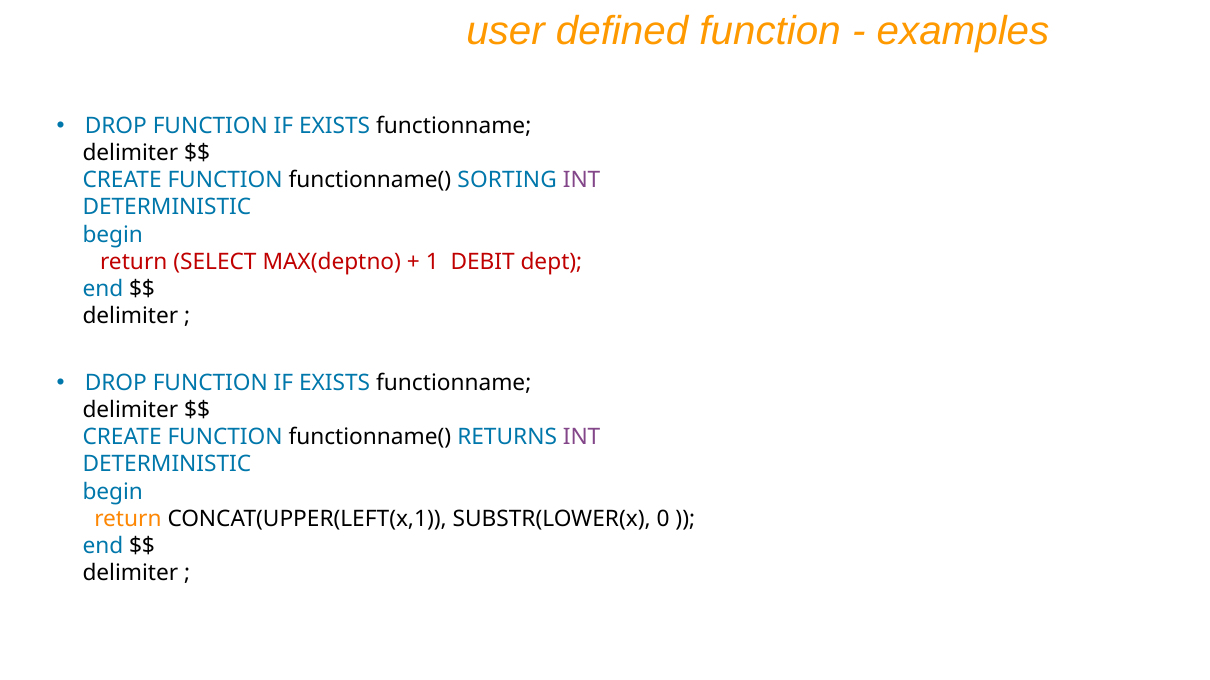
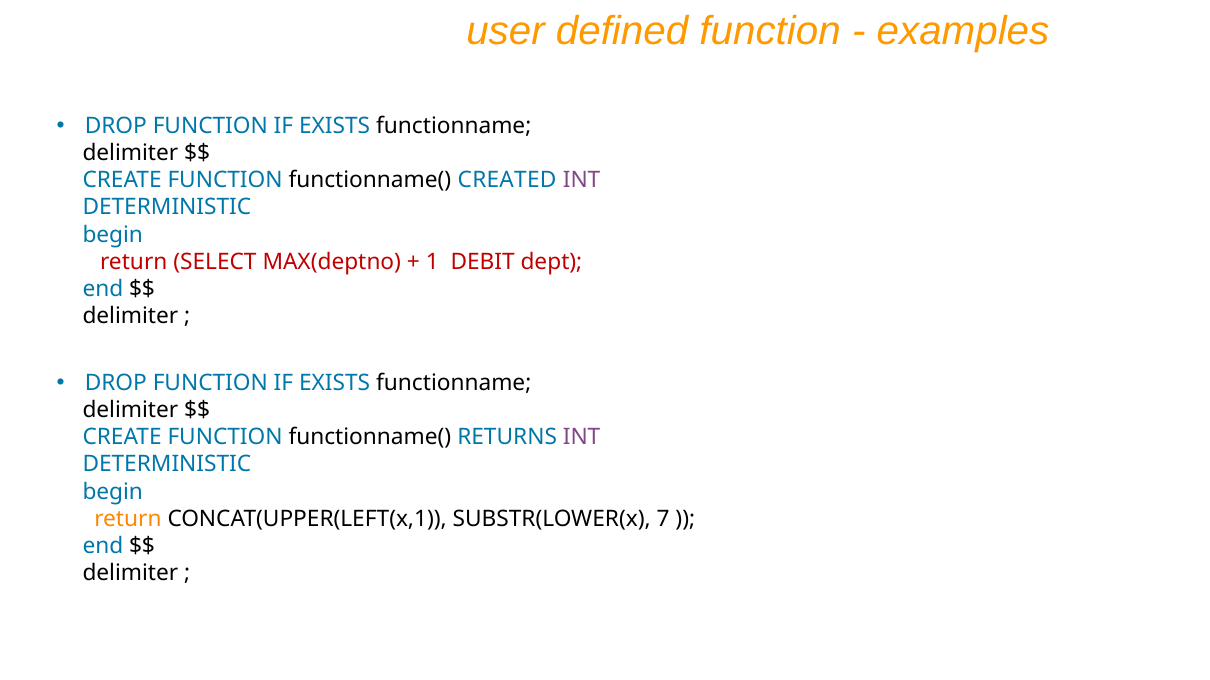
SORTING: SORTING -> CREATED (507, 180)
0: 0 -> 7 (663, 519)
